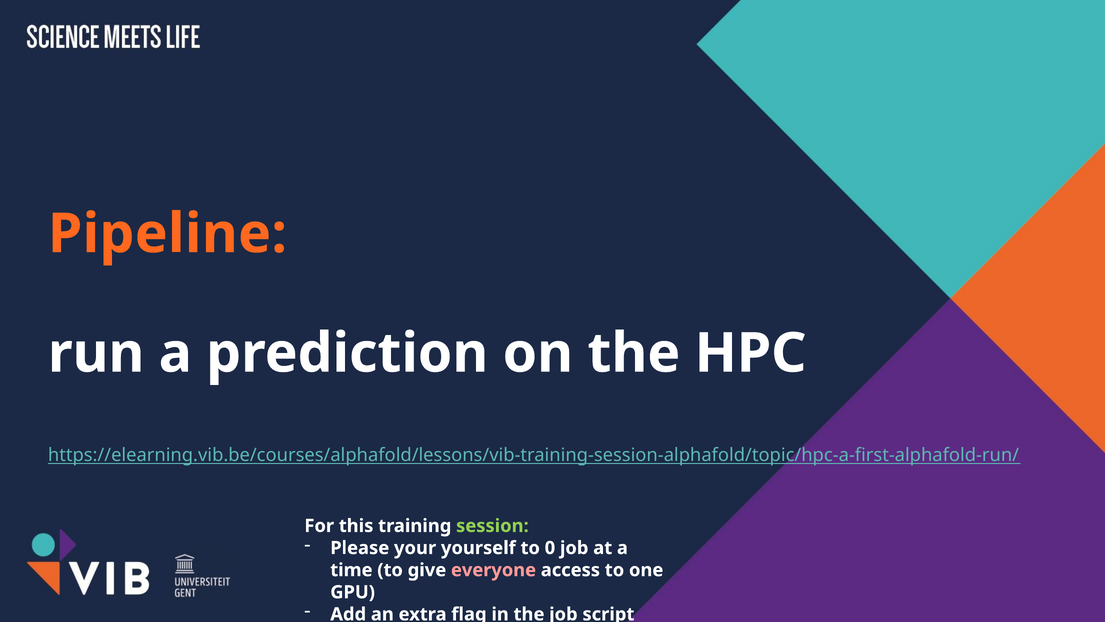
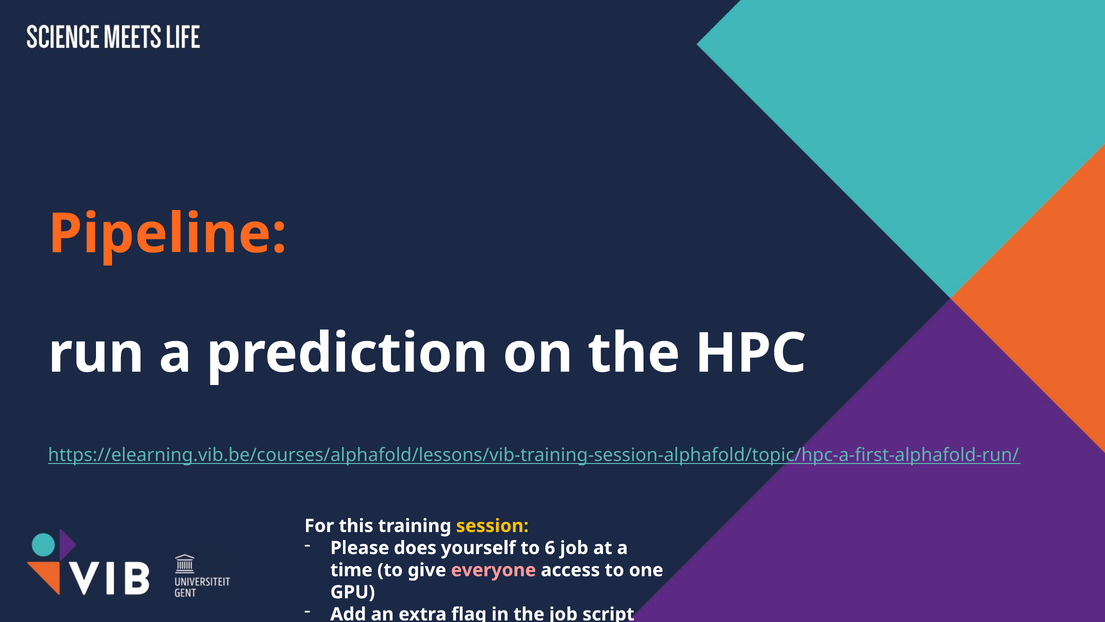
session colour: light green -> yellow (492, 526)
your: your -> does (415, 548)
0: 0 -> 6 (550, 548)
